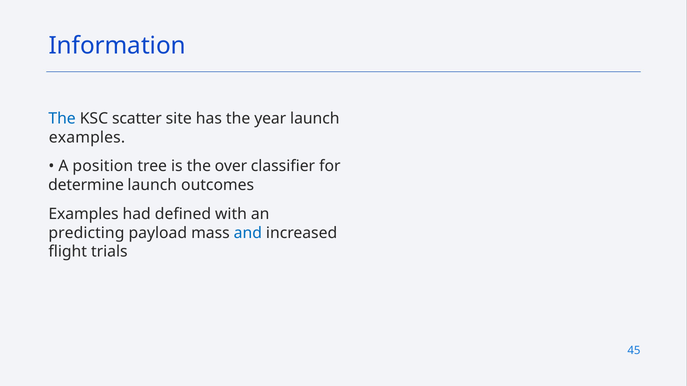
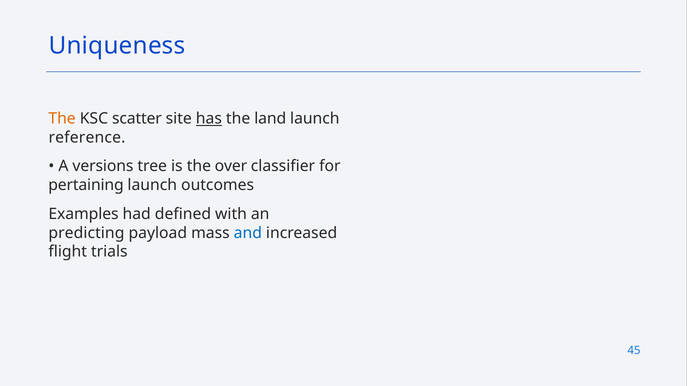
Information: Information -> Uniqueness (117, 46)
The colour: blue -> orange (62, 119)
has underline: none -> present (209, 119)
year: year -> land (270, 119)
examples: examples -> reference (87, 138)
position: position -> versions (103, 166)
determine: determine -> pertaining (86, 185)
